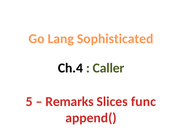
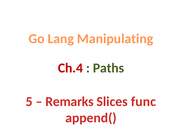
Sophisticated: Sophisticated -> Manipulating (115, 39)
Ch.4 colour: black -> red (70, 68)
Caller: Caller -> Paths (108, 68)
